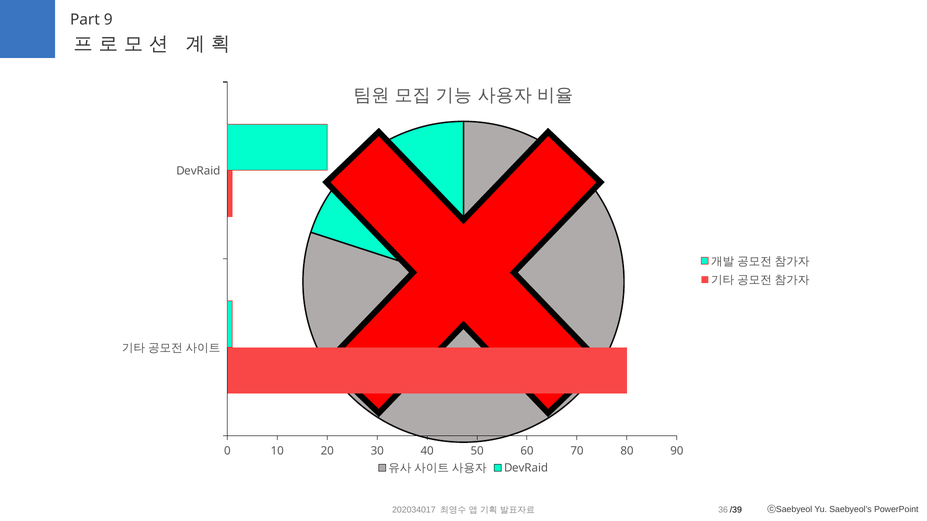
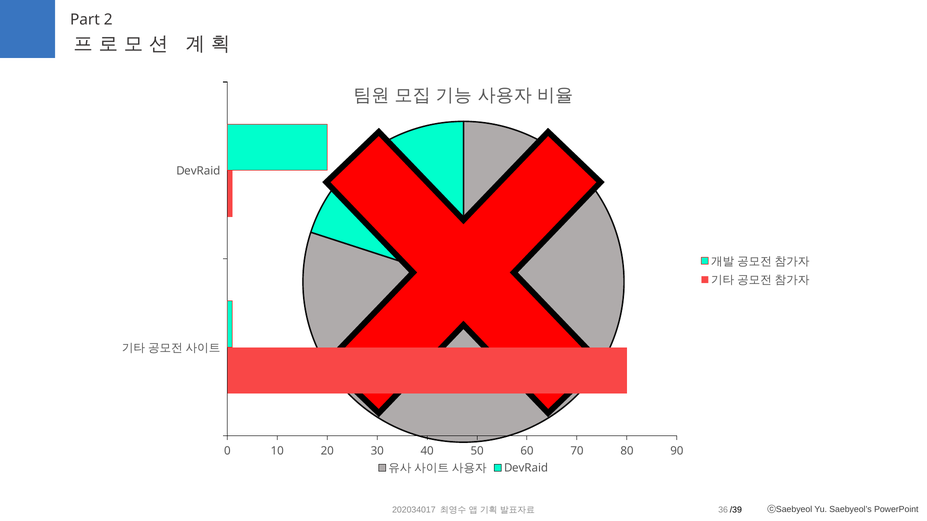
9: 9 -> 2 (108, 20)
